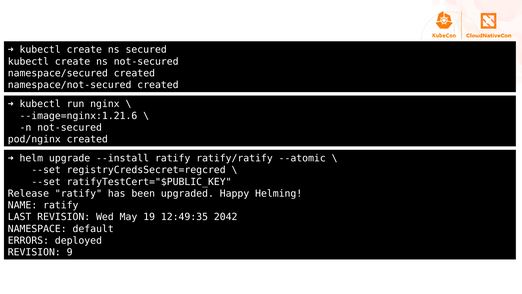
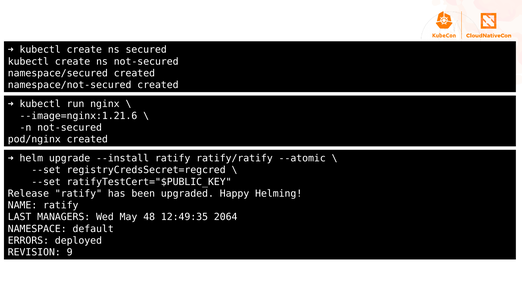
LAST REVISION: REVISION -> MANAGERS (64, 217)
19: 19 -> 48 (149, 217)
2042: 2042 -> 2064 (226, 217)
